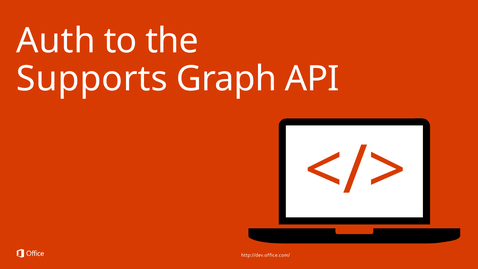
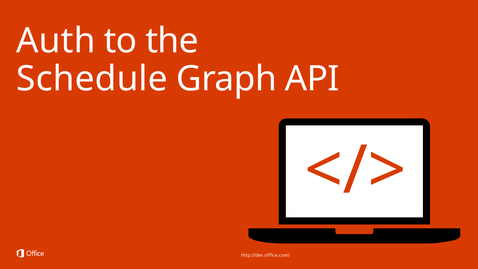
Supports: Supports -> Schedule (92, 79)
